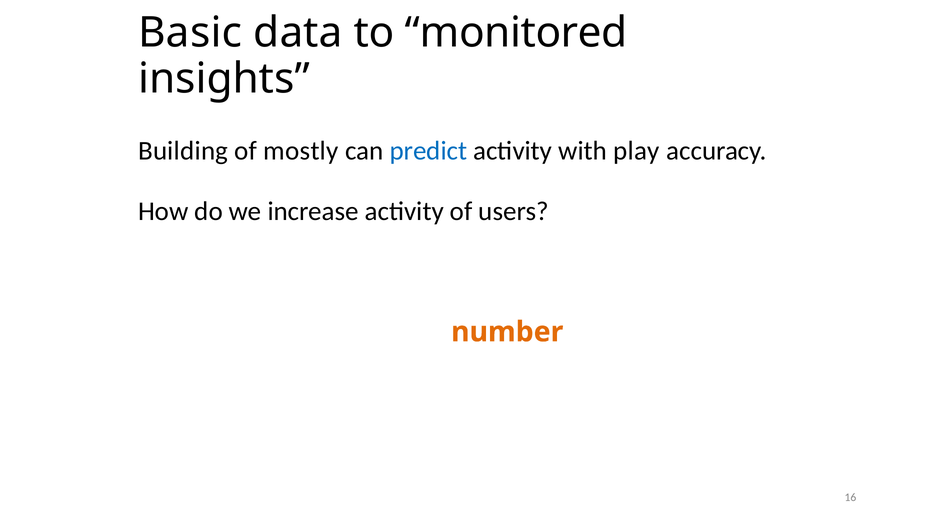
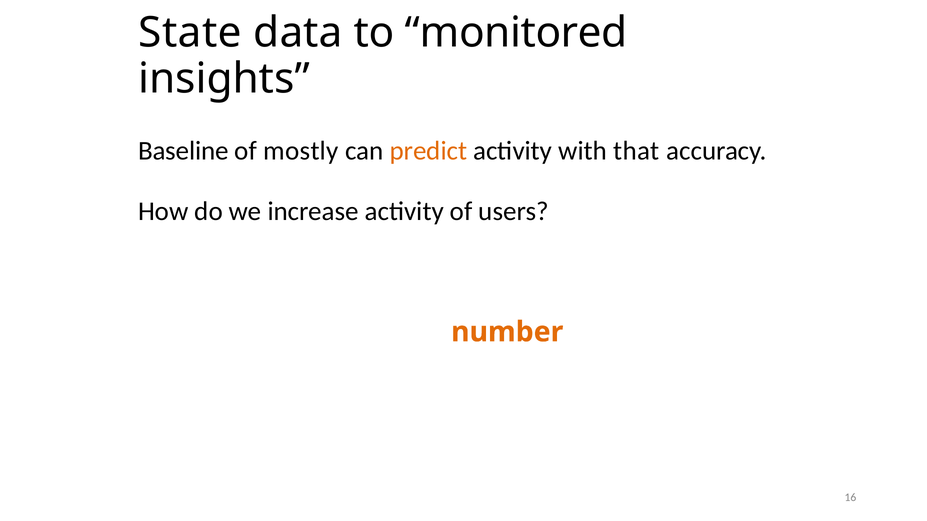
Basic: Basic -> State (190, 33)
Building: Building -> Baseline (183, 151)
predict colour: blue -> orange (428, 151)
play: play -> that (637, 151)
